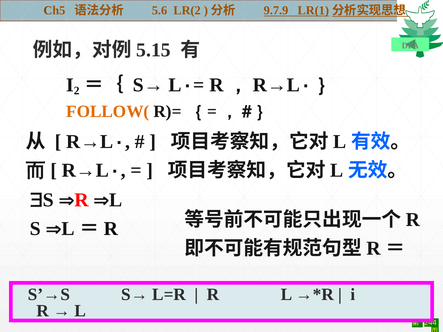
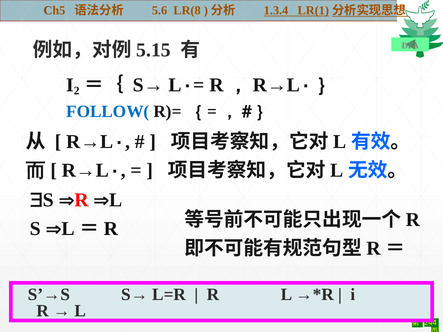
LR(2: LR(2 -> LR(8 (187, 10)
9.7.9: 9.7.9 -> 1.3.4 (276, 10)
FOLLOW( colour: orange -> blue (108, 112)
